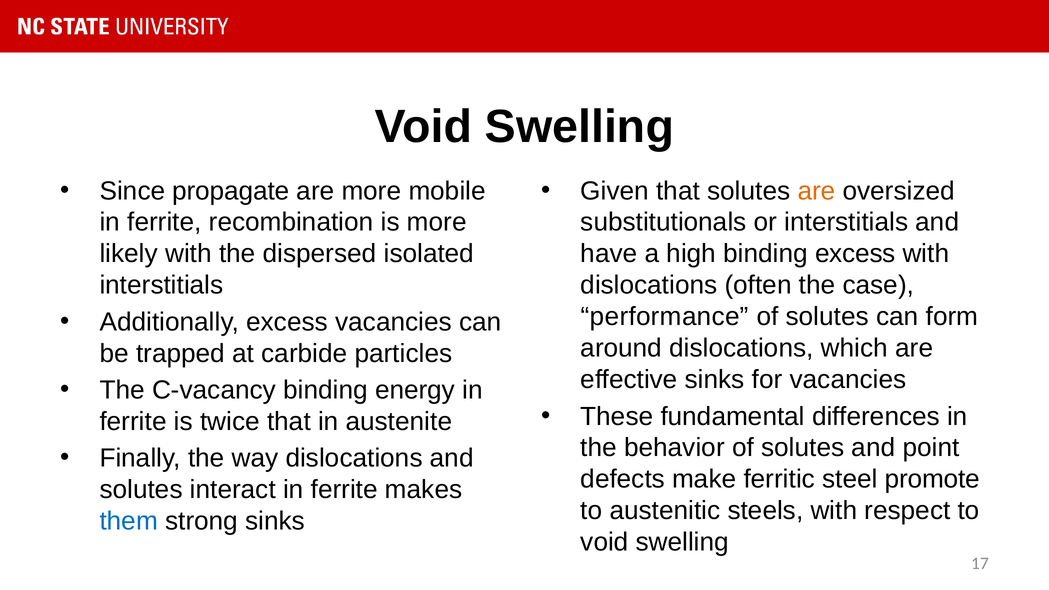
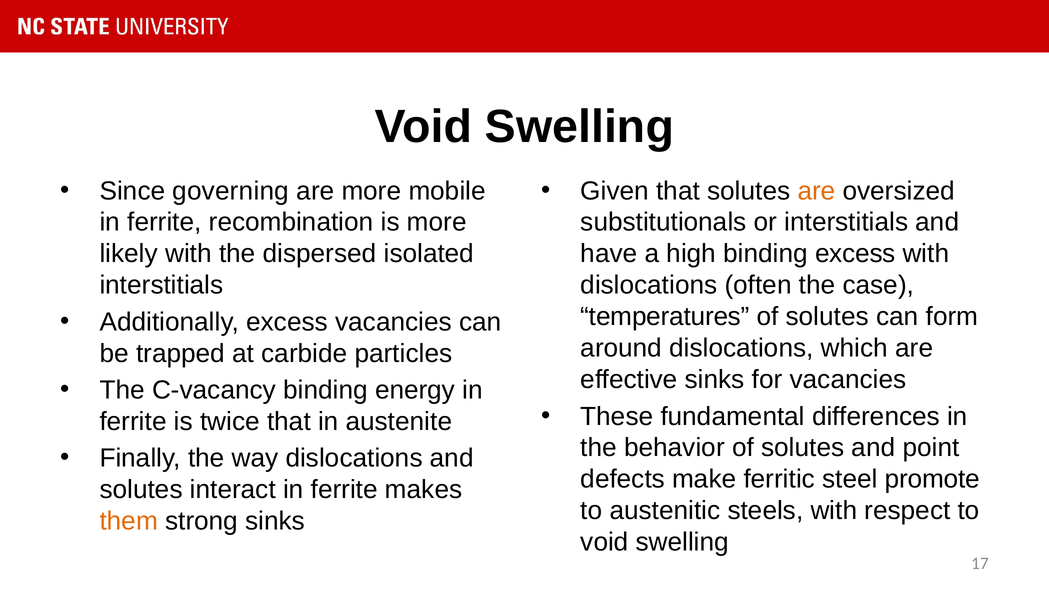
propagate: propagate -> governing (231, 191)
performance: performance -> temperatures (665, 317)
them colour: blue -> orange (129, 521)
